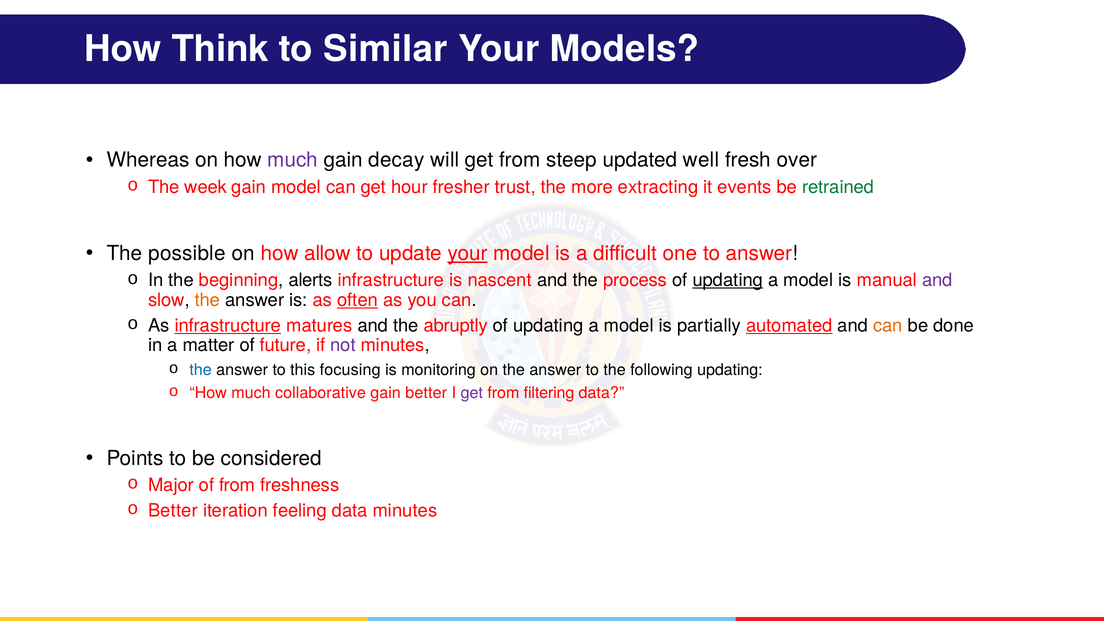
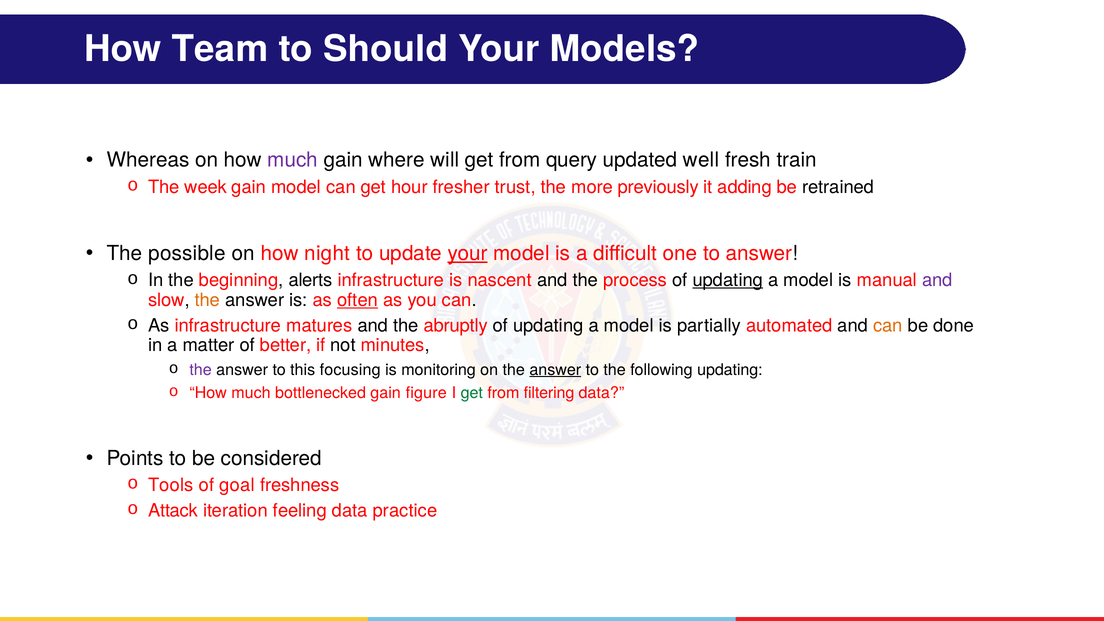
Think: Think -> Team (220, 49)
Similar: Similar -> Should (386, 49)
decay: decay -> where (397, 160)
steep: steep -> query (572, 160)
over: over -> train (797, 160)
extracting: extracting -> previously (658, 187)
events: events -> adding (745, 187)
retrained colour: green -> black (838, 187)
allow: allow -> night (327, 253)
infrastructure underline: present -> none (228, 326)
automated underline: present -> none (789, 326)
future: future -> better (286, 345)
not colour: purple -> black (343, 345)
the colour: blue -> purple (201, 370)
answer underline: none -> present (555, 370)
collaborative: collaborative -> bottlenecked (321, 393)
gain better: better -> figure (426, 393)
get colour: purple -> green (472, 393)
Major: Major -> Tools (171, 485)
of from: from -> goal (237, 485)
Better: Better -> Attack (173, 511)
data minutes: minutes -> practice (405, 511)
